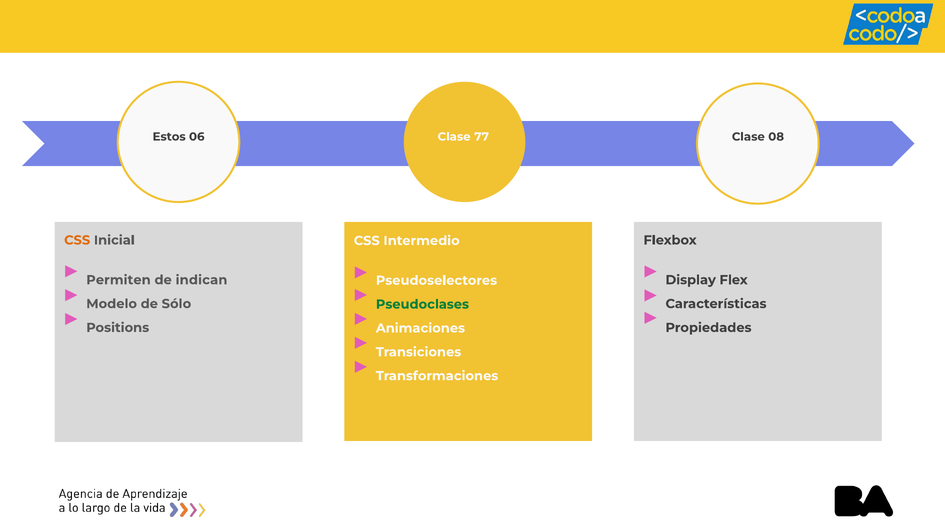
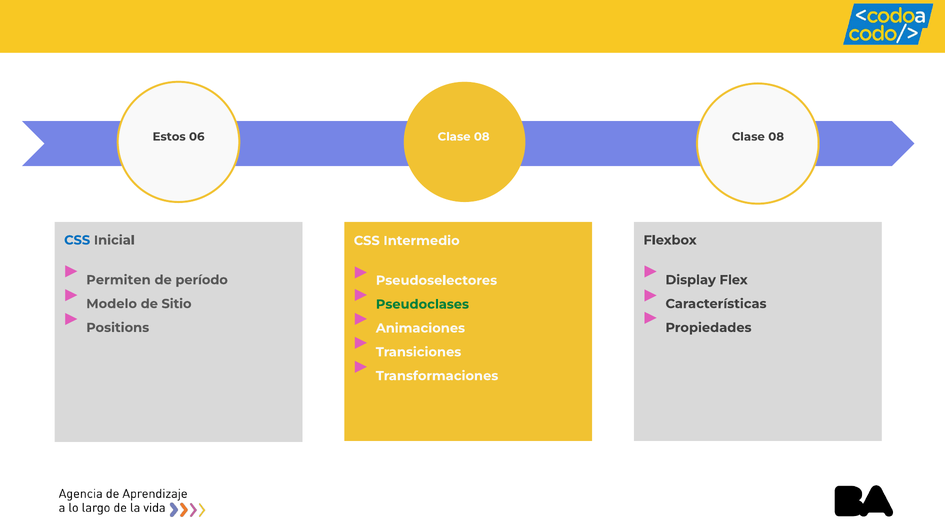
77: 77 -> 08 (482, 137)
CSS colour: orange -> blue (77, 240)
indican: indican -> período (202, 280)
Sólo: Sólo -> Sitio (177, 304)
